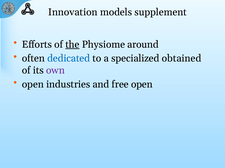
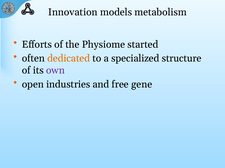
supplement: supplement -> metabolism (161, 12)
the underline: present -> none (72, 45)
around: around -> started (143, 45)
dedicated colour: blue -> orange (69, 59)
obtained: obtained -> structure (182, 59)
free open: open -> gene (142, 85)
